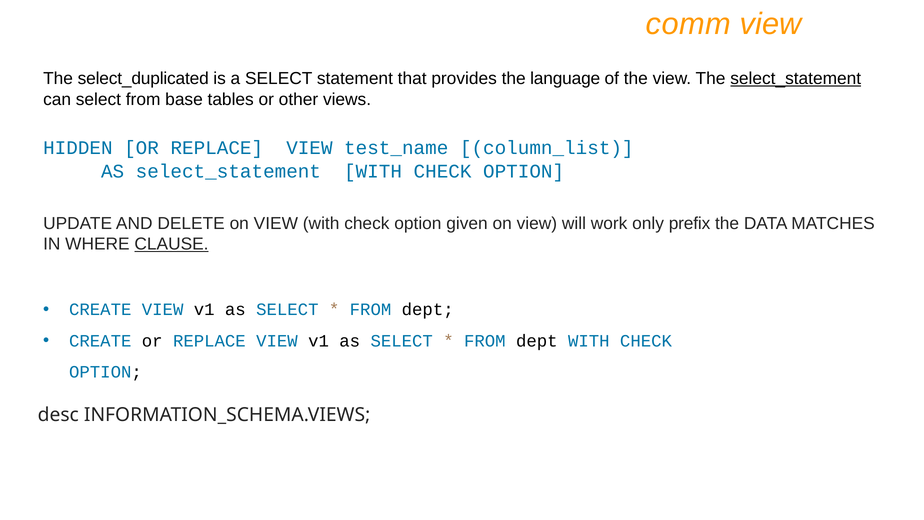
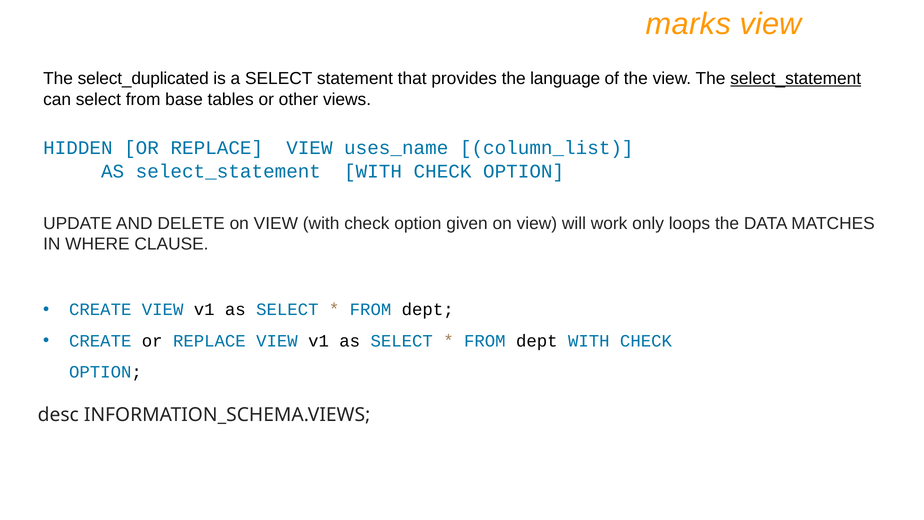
comm: comm -> marks (688, 24)
test_name: test_name -> uses_name (396, 148)
prefix: prefix -> loops (689, 223)
CLAUSE underline: present -> none (172, 244)
